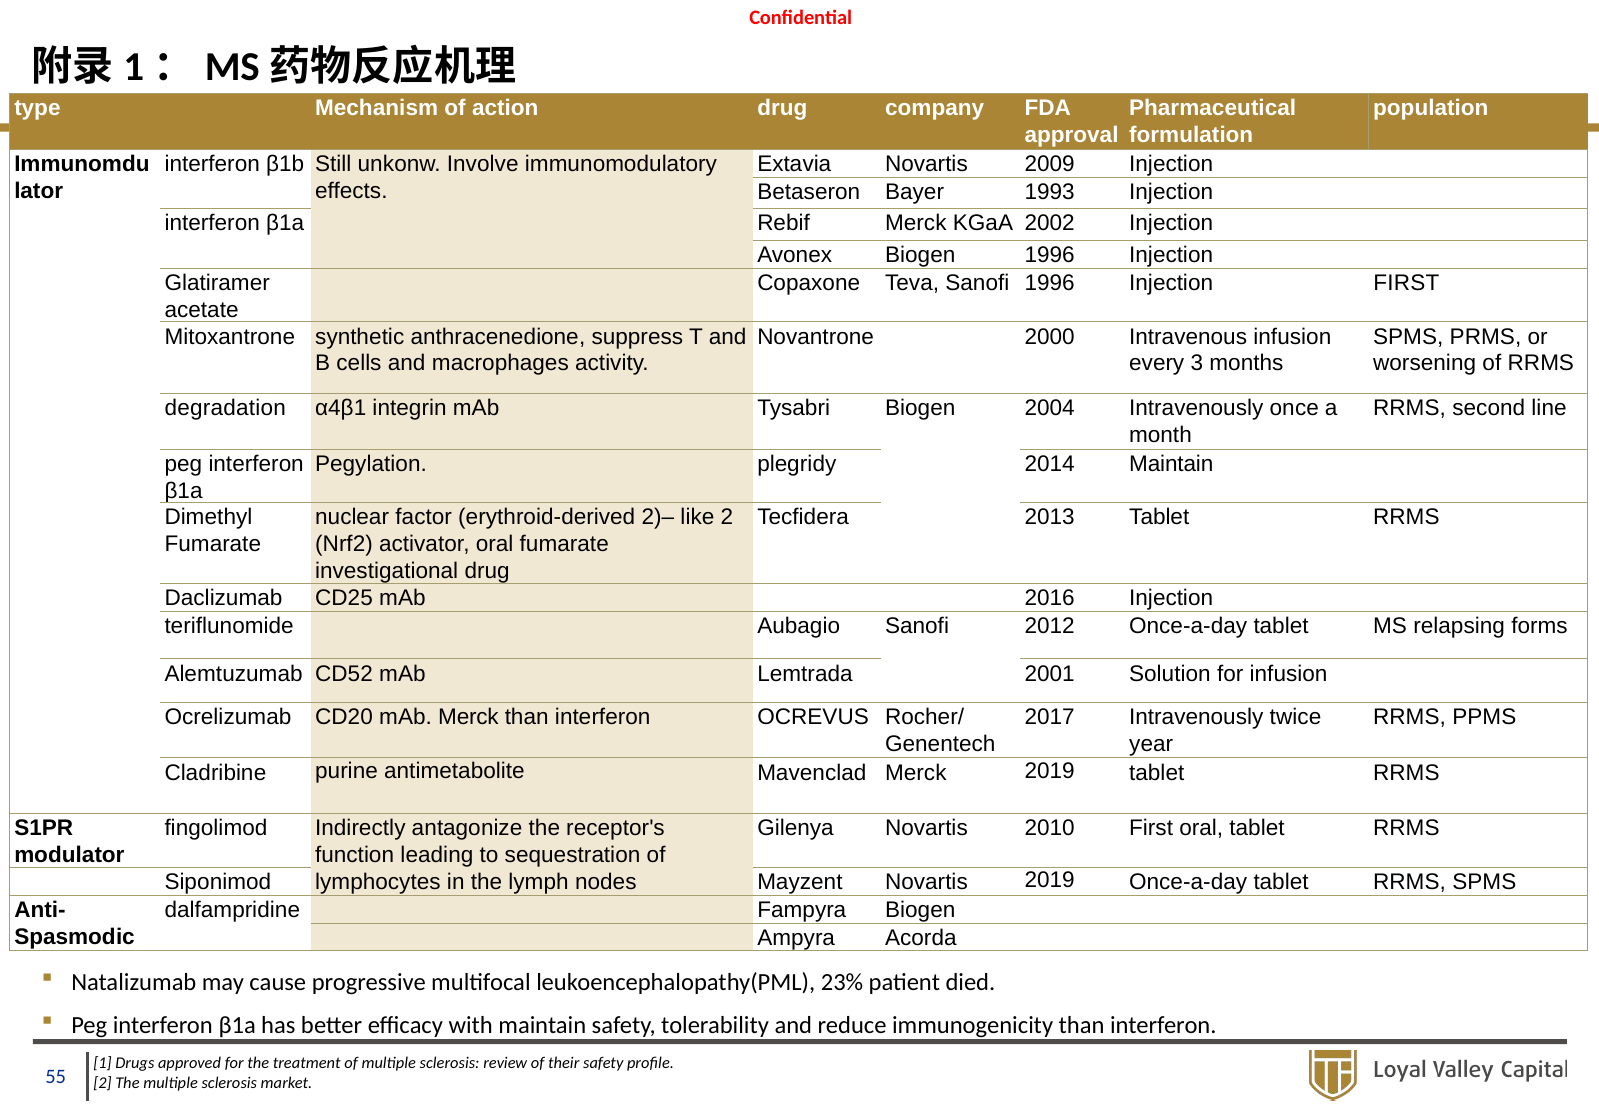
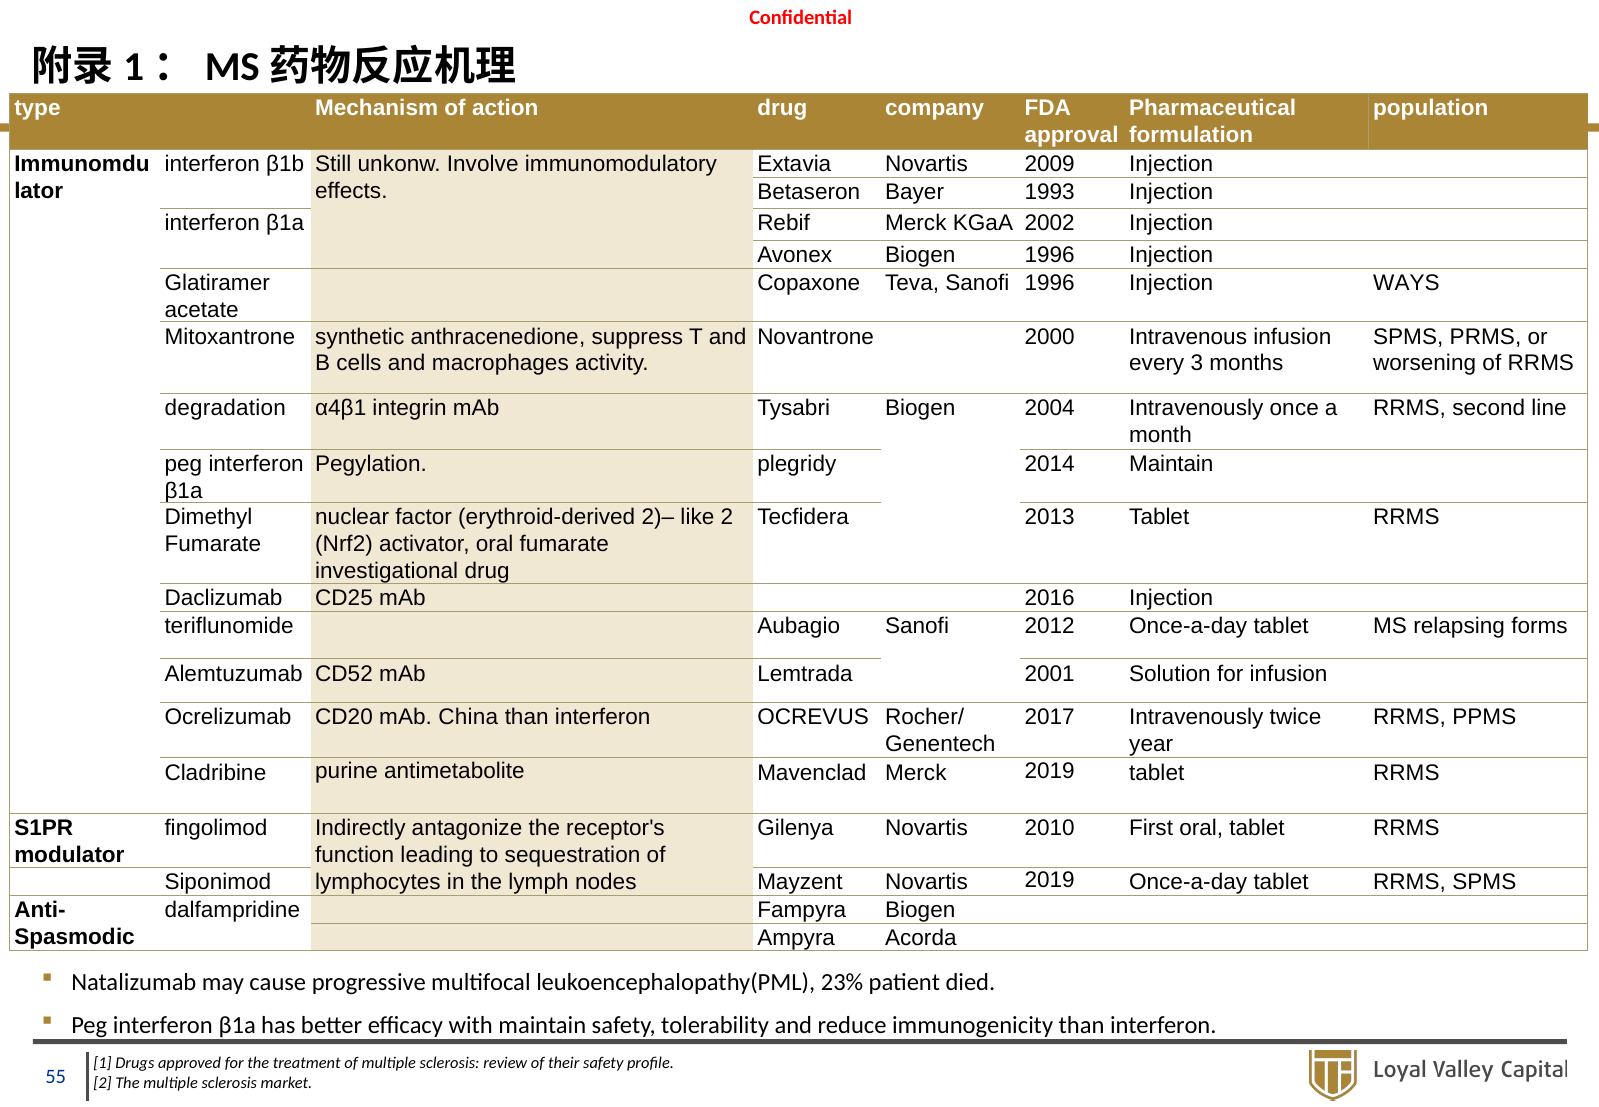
Injection FIRST: FIRST -> WAYS (1406, 283)
mAb Merck: Merck -> China (468, 717)
